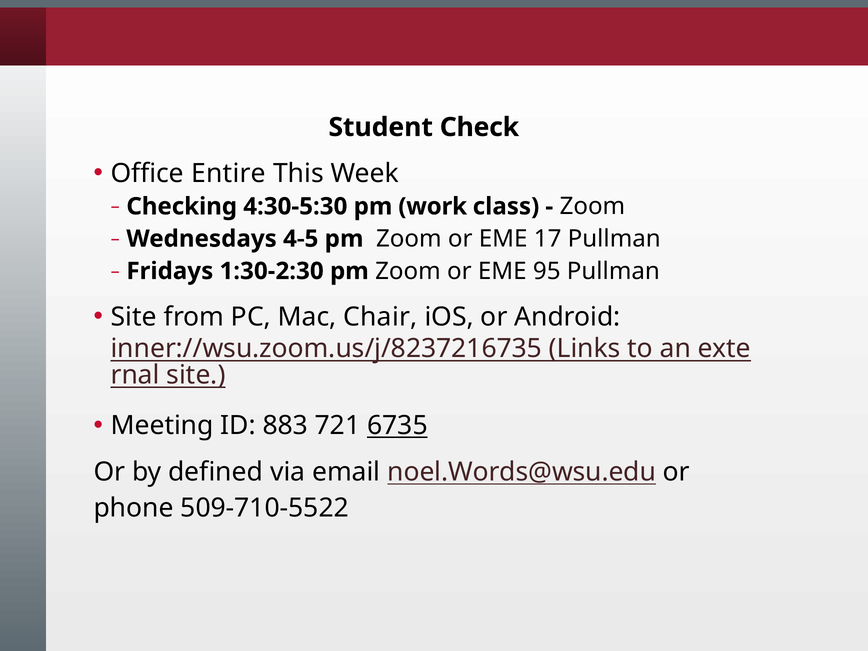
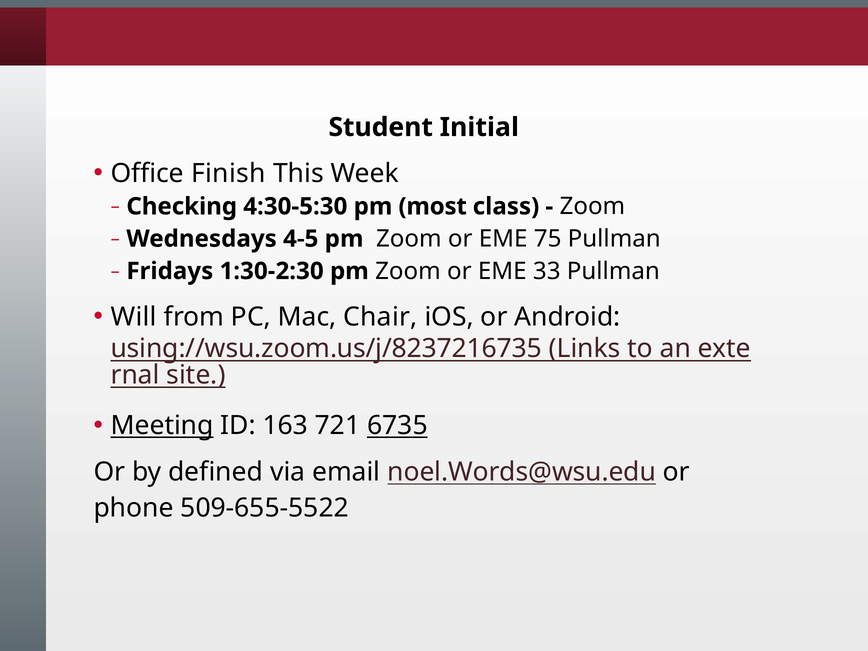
Check: Check -> Initial (479, 127)
Entire: Entire -> Finish (228, 174)
work: work -> most (433, 206)
17: 17 -> 75 (548, 239)
95: 95 -> 33 (547, 271)
Site: Site -> Will (134, 317)
inner://wsu.zoom.us/j/8237216735: inner://wsu.zoom.us/j/8237216735 -> using://wsu.zoom.us/j/8237216735 (326, 349)
Meeting underline: none -> present (162, 426)
883: 883 -> 163 (285, 426)
509-710-5522: 509-710-5522 -> 509-655-5522 (265, 508)
